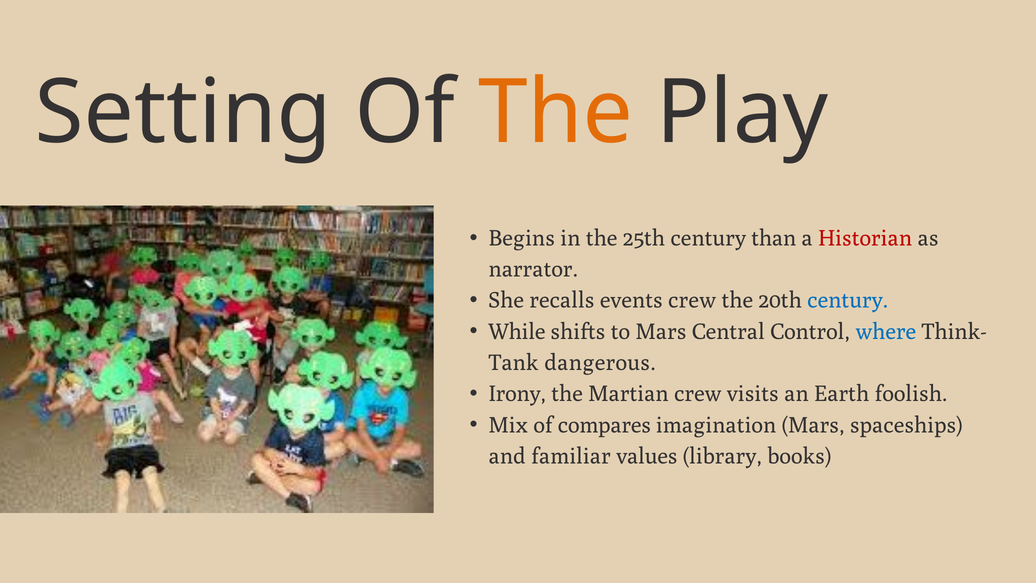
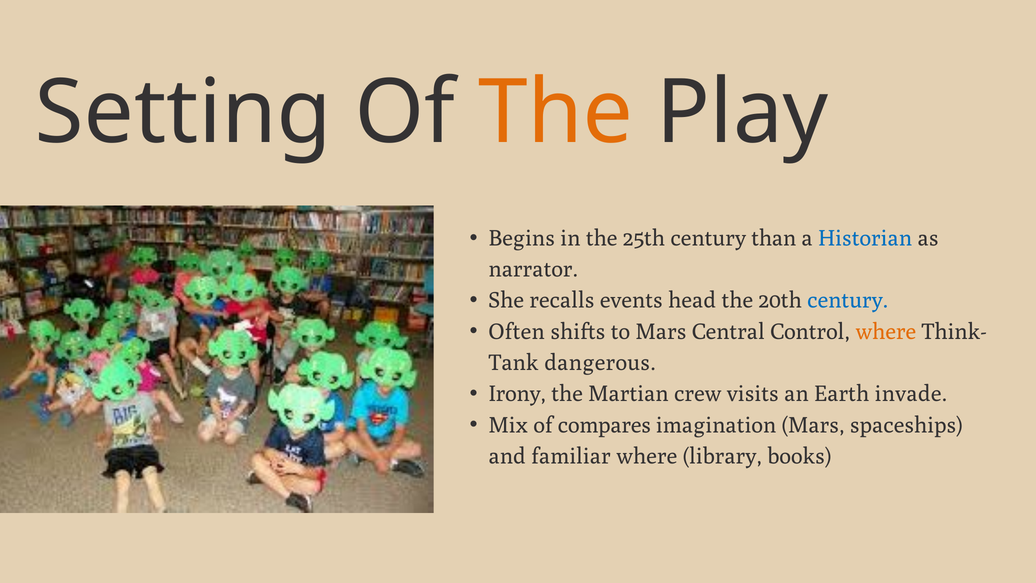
Historian colour: red -> blue (865, 238)
events crew: crew -> head (692, 301)
While: While -> Often (517, 332)
where colour: blue -> orange (886, 332)
foolish: foolish -> invade (911, 394)
familiar values: values -> where (647, 456)
